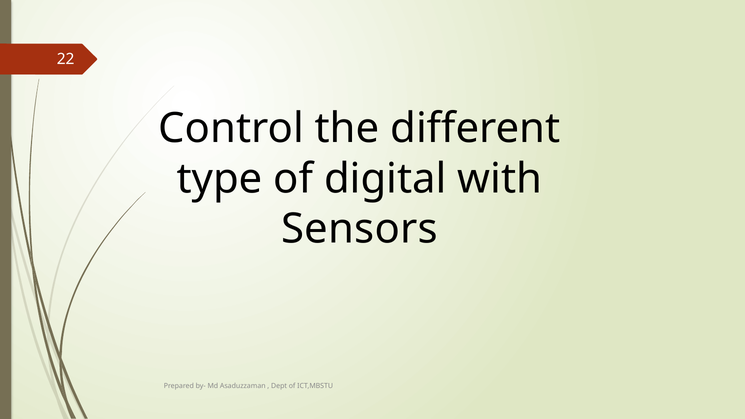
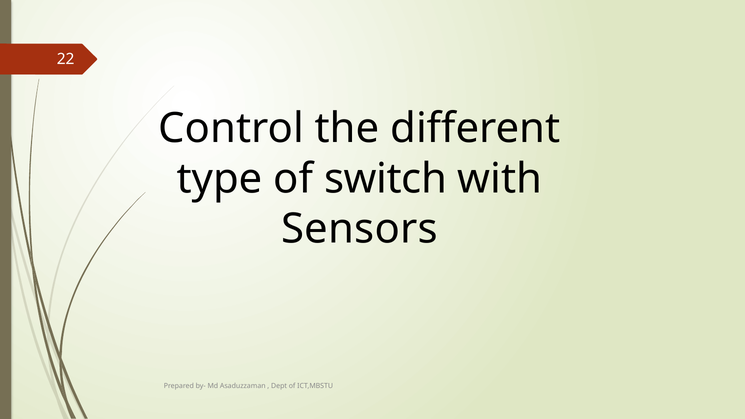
digital: digital -> switch (386, 179)
